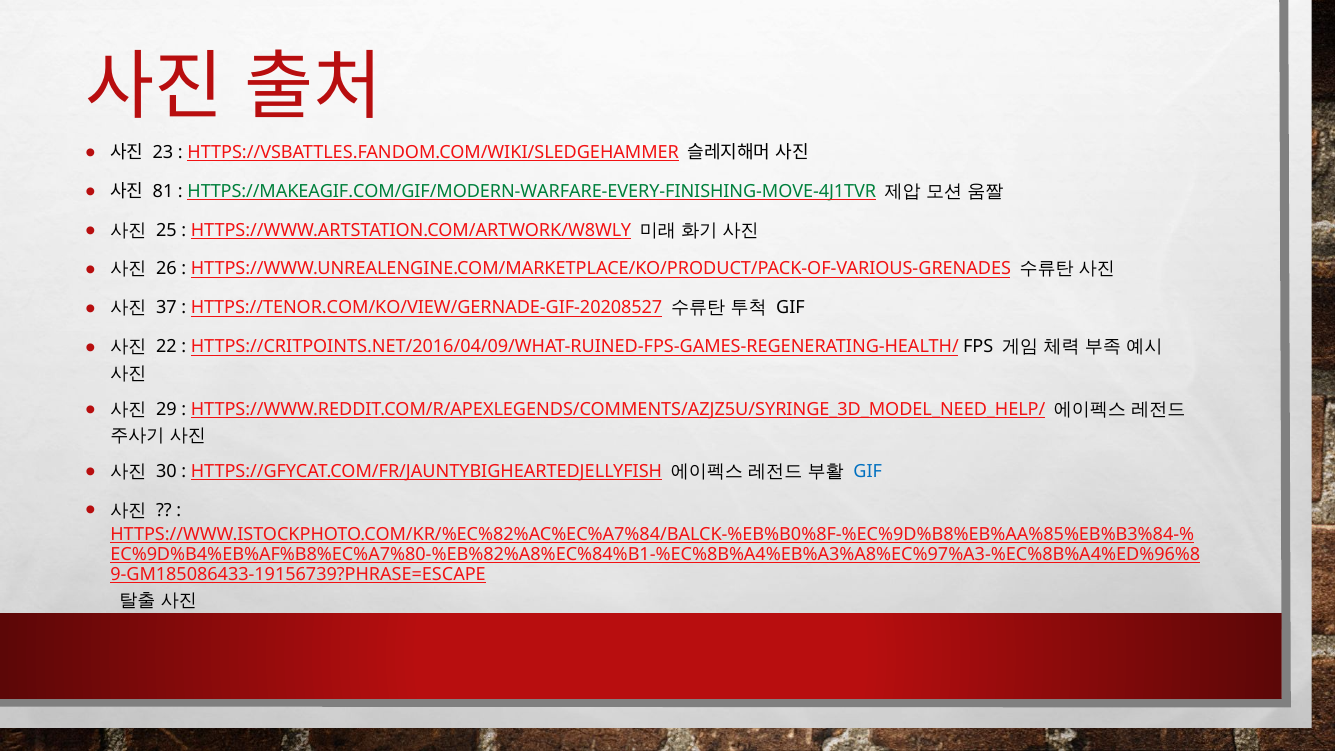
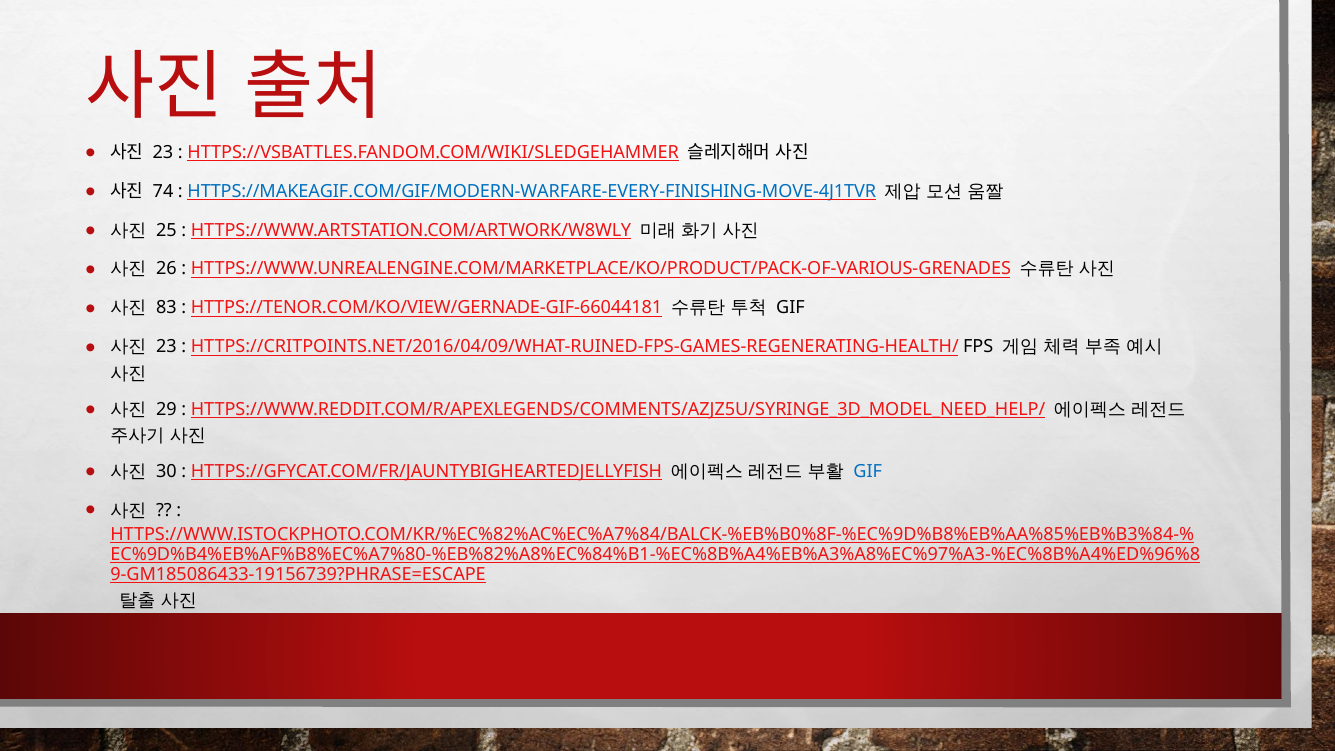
81: 81 -> 74 (163, 191)
HTTPS://MAKEAGIF.COM/GIF/MODERN-WARFARE-EVERY-FINISHING-MOVE-4J1TVR colour: green -> blue (532, 191)
37: 37 -> 83 (166, 308)
HTTPS://TENOR.COM/KO/VIEW/GERNADE-GIF-20208527: HTTPS://TENOR.COM/KO/VIEW/GERNADE-GIF-20208527 -> HTTPS://TENOR.COM/KO/VIEW/GERNADE-GIF-66044181 (427, 308)
22: 22 -> 23 (166, 347)
